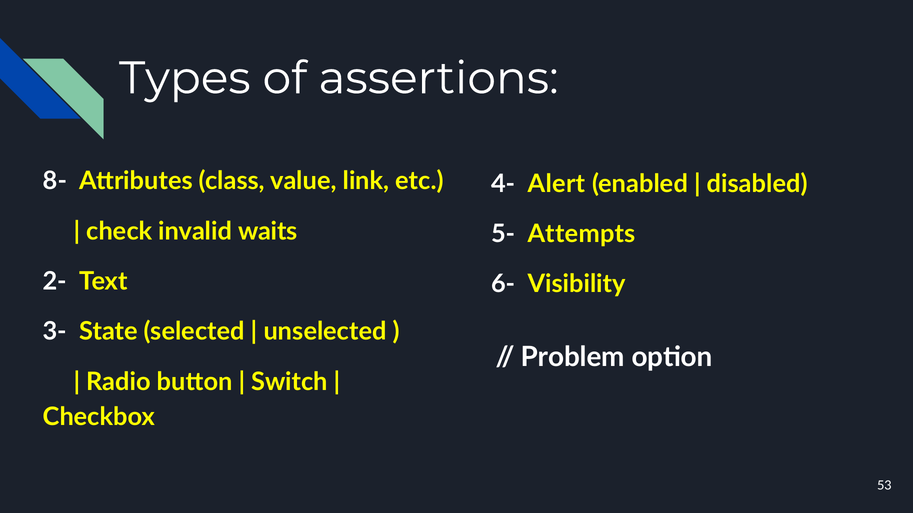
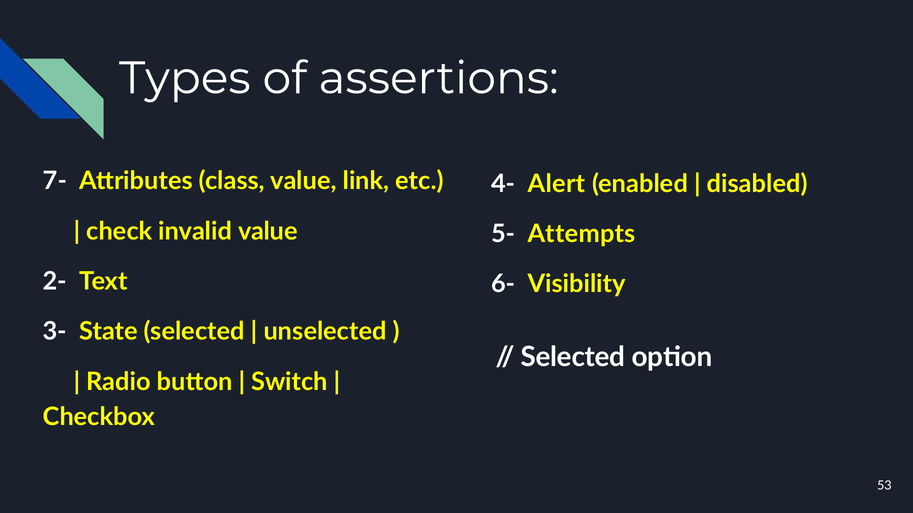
8-: 8- -> 7- (55, 181)
invalid waits: waits -> value (268, 231)
Problem: Problem -> Selected (573, 357)
